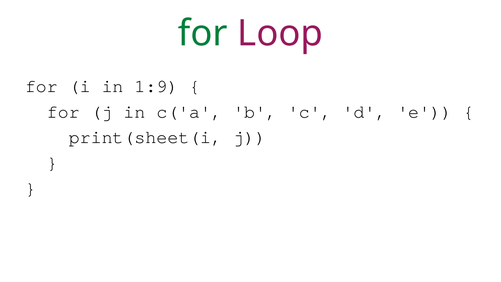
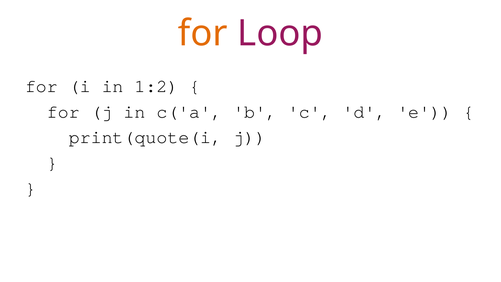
for colour: green -> orange (203, 33)
1:9: 1:9 -> 1:2 (156, 86)
print(sheet(i: print(sheet(i -> print(quote(i (146, 137)
